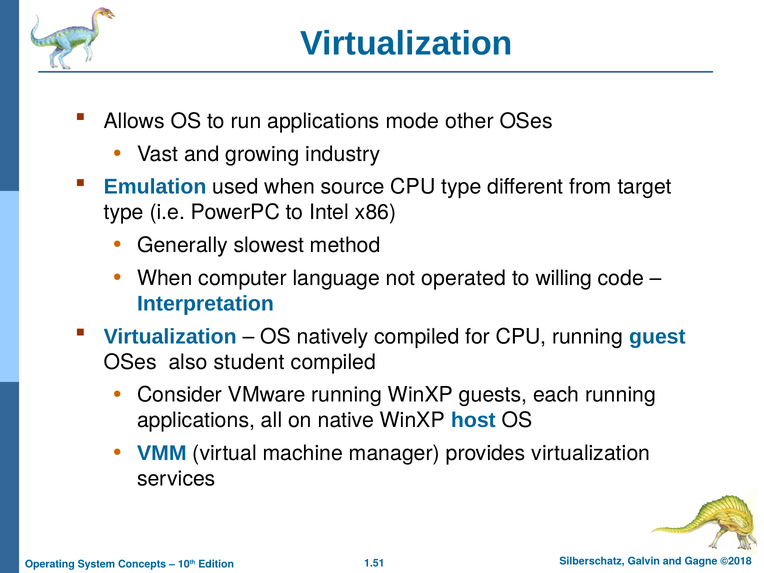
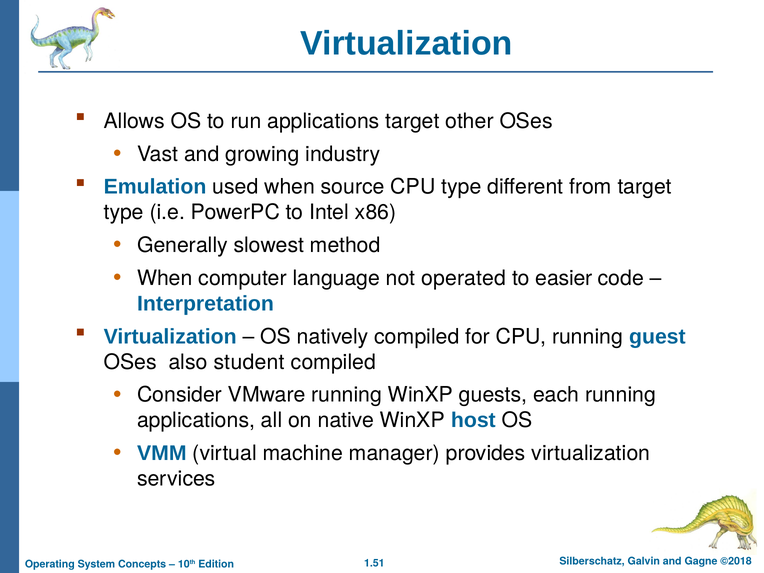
applications mode: mode -> target (412, 121)
willing: willing -> easier (564, 278)
